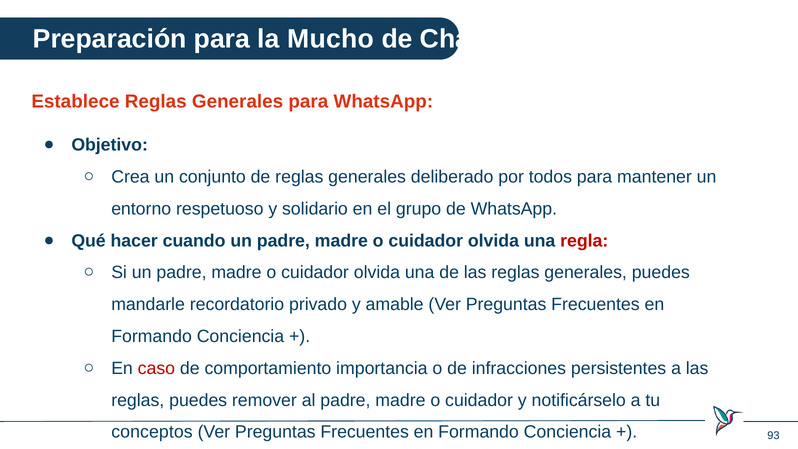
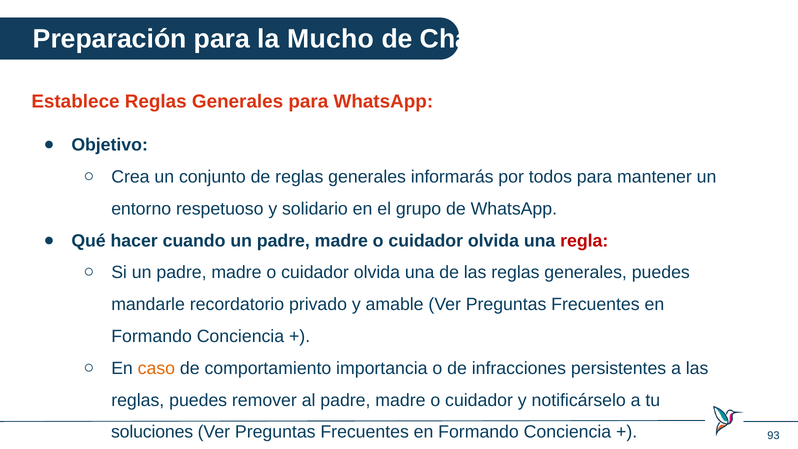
deliberado: deliberado -> informarás (452, 177)
caso colour: red -> orange (156, 368)
conceptos: conceptos -> soluciones (152, 432)
